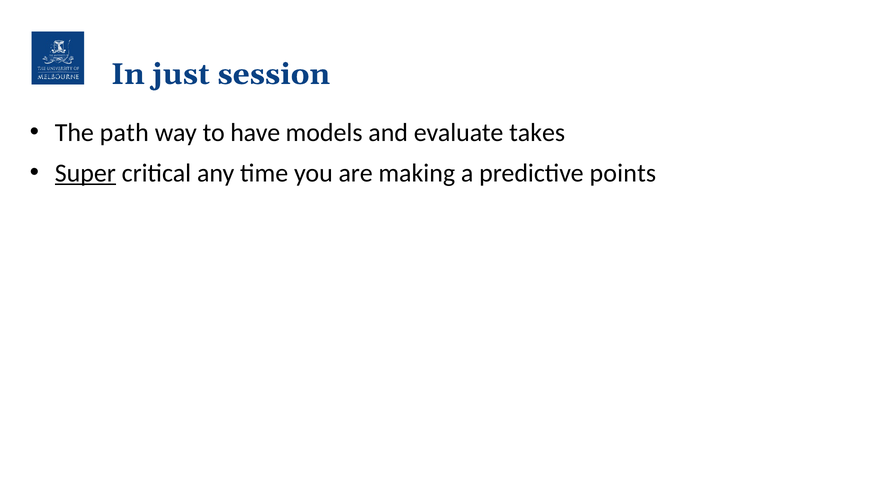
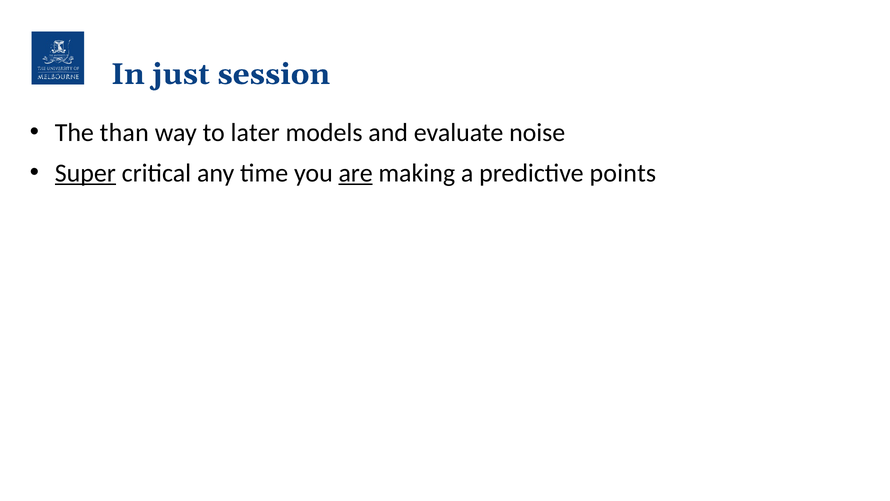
path: path -> than (124, 133)
have: have -> later (255, 133)
takes: takes -> noise (537, 133)
are underline: none -> present (356, 173)
